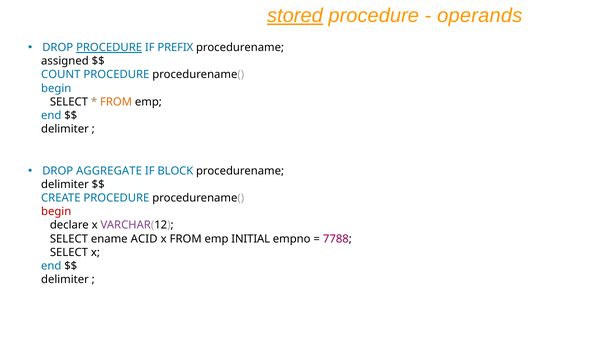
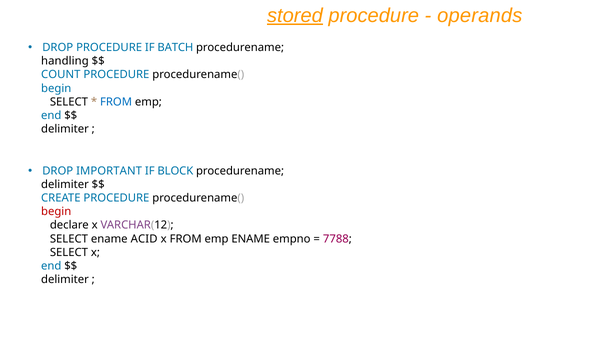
PROCEDURE underline: present -> none (109, 48)
PREFIX: PREFIX -> BATCH (175, 48)
assigned: assigned -> handling (65, 61)
FROM colour: orange -> blue (116, 102)
AGGREGATE: AGGREGATE -> IMPORTANT (109, 171)
emp INITIAL: INITIAL -> ENAME (251, 239)
